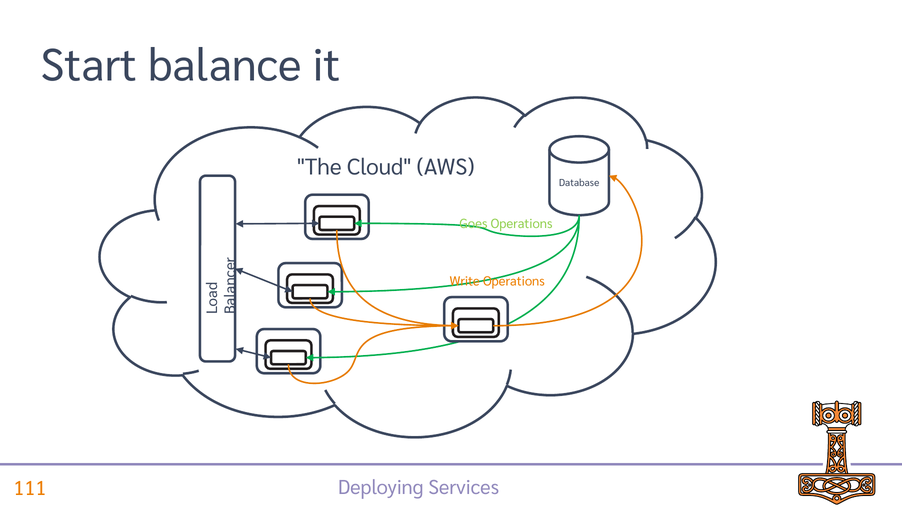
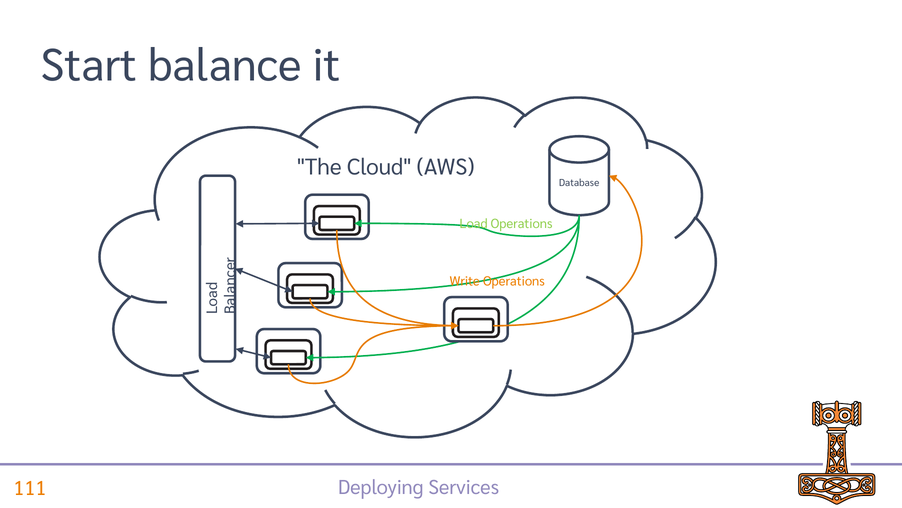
Goes: Goes -> Load (474, 224)
